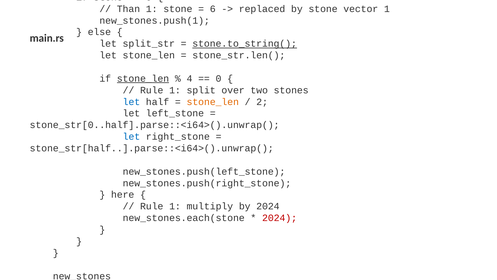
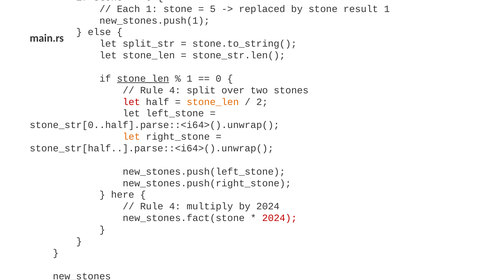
Than: Than -> Each (128, 9)
6: 6 -> 5 (213, 9)
stone vector: vector -> result (361, 9)
stone.to_string( underline: present -> none (245, 44)
4: 4 -> 1 (189, 78)
1: 1 -> 4 (175, 90)
let colour: blue -> red (131, 102)
let colour: blue -> orange (131, 136)
1: 1 -> 4 (175, 206)
new_stones.each(stone: new_stones.each(stone -> new_stones.fact(stone (184, 218)
